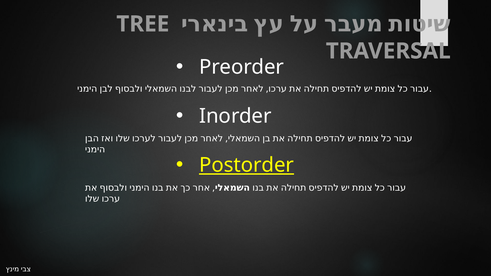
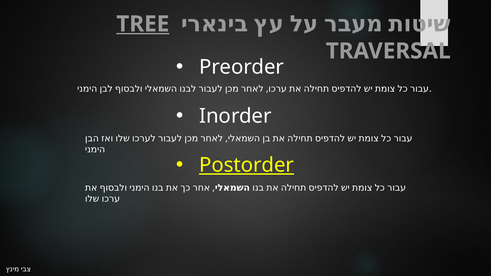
TREE underline: none -> present (143, 24)
